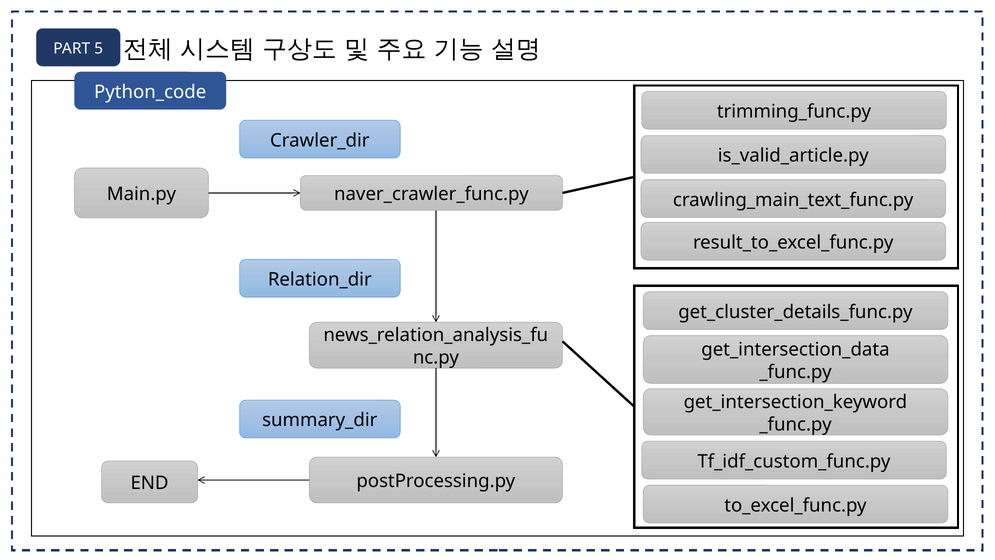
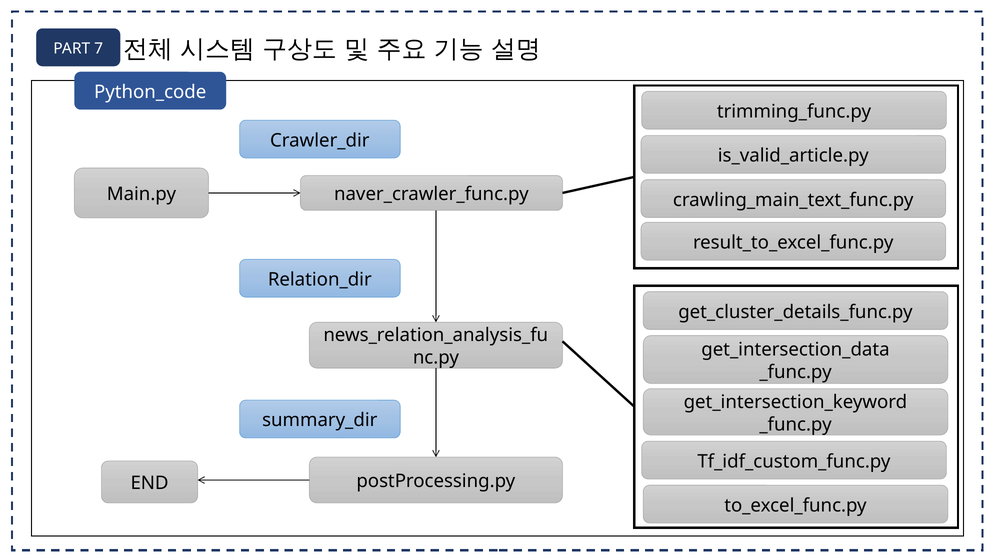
5: 5 -> 7 (99, 48)
